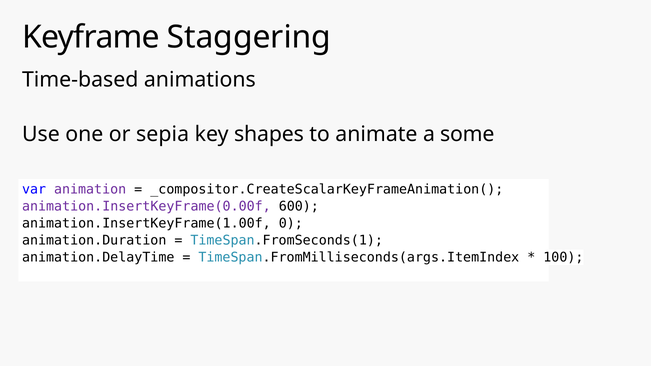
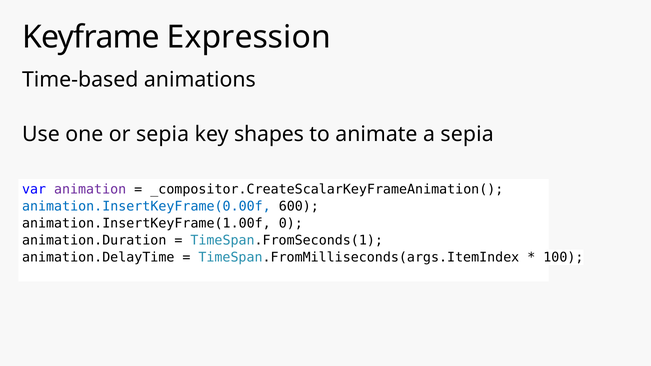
Staggering: Staggering -> Expression (249, 37)
a some: some -> sepia (467, 134)
animation.InsertKeyFrame(0.00f colour: purple -> blue (146, 207)
